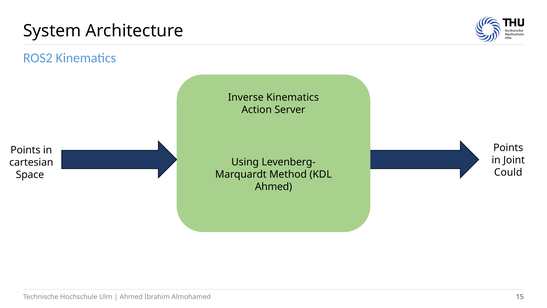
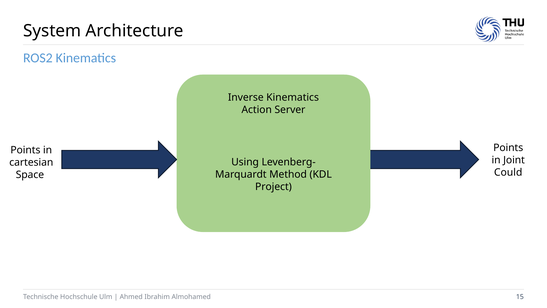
Ahmed: Ahmed -> Project (273, 187)
